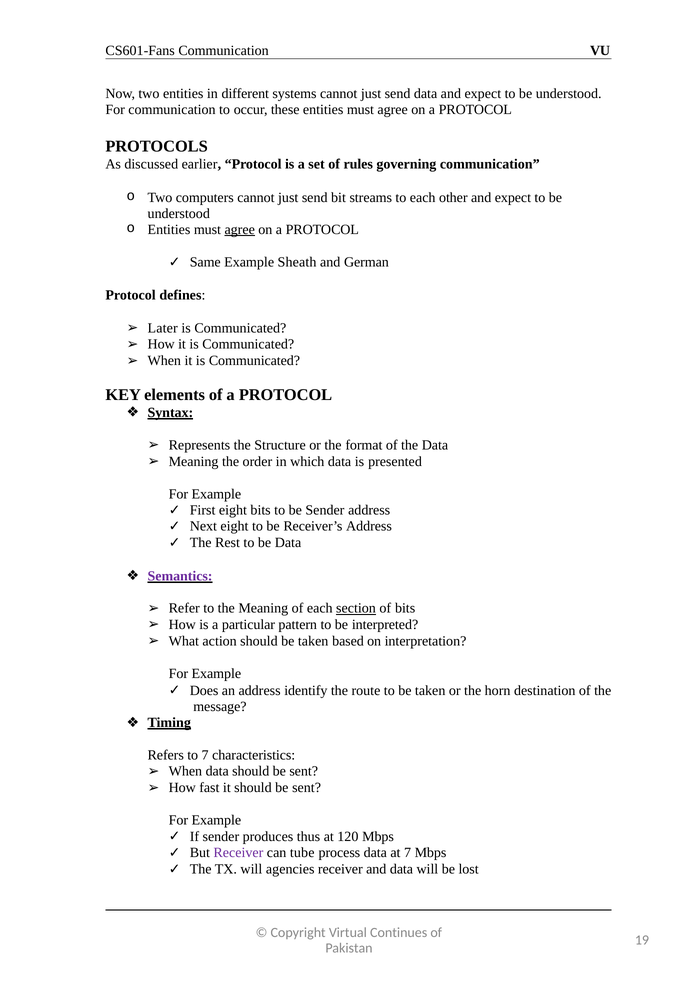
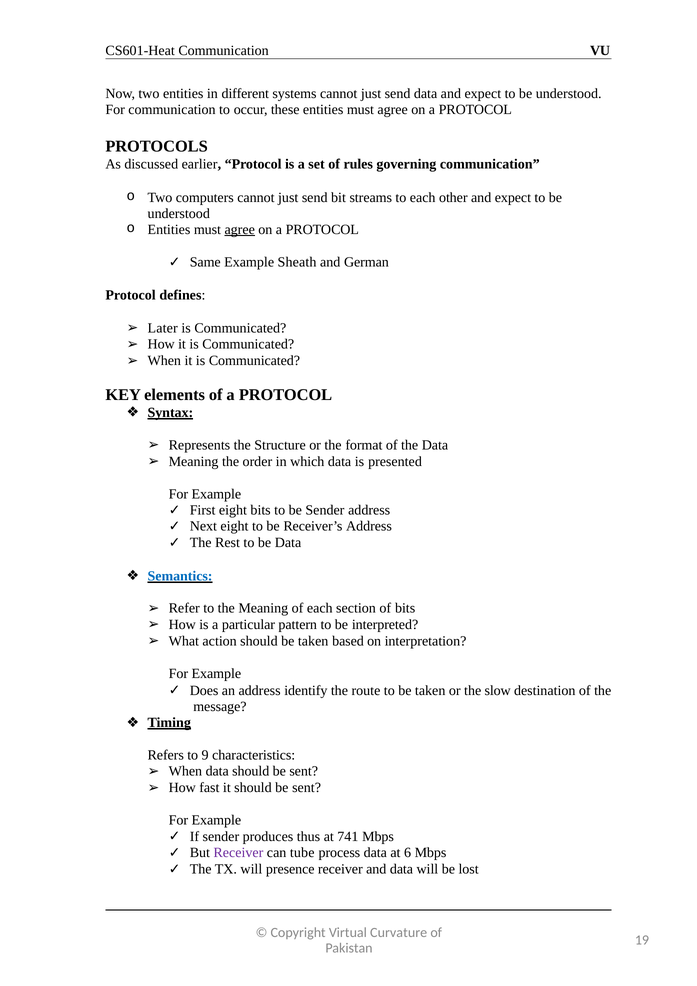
CS601-Fans: CS601-Fans -> CS601-Heat (140, 50)
Semantics colour: purple -> blue (180, 576)
section underline: present -> none (356, 609)
horn: horn -> slow (498, 691)
to 7: 7 -> 9 (205, 755)
120: 120 -> 741 (348, 837)
at 7: 7 -> 6 (408, 853)
agencies: agencies -> presence (290, 869)
Continues: Continues -> Curvature (399, 933)
